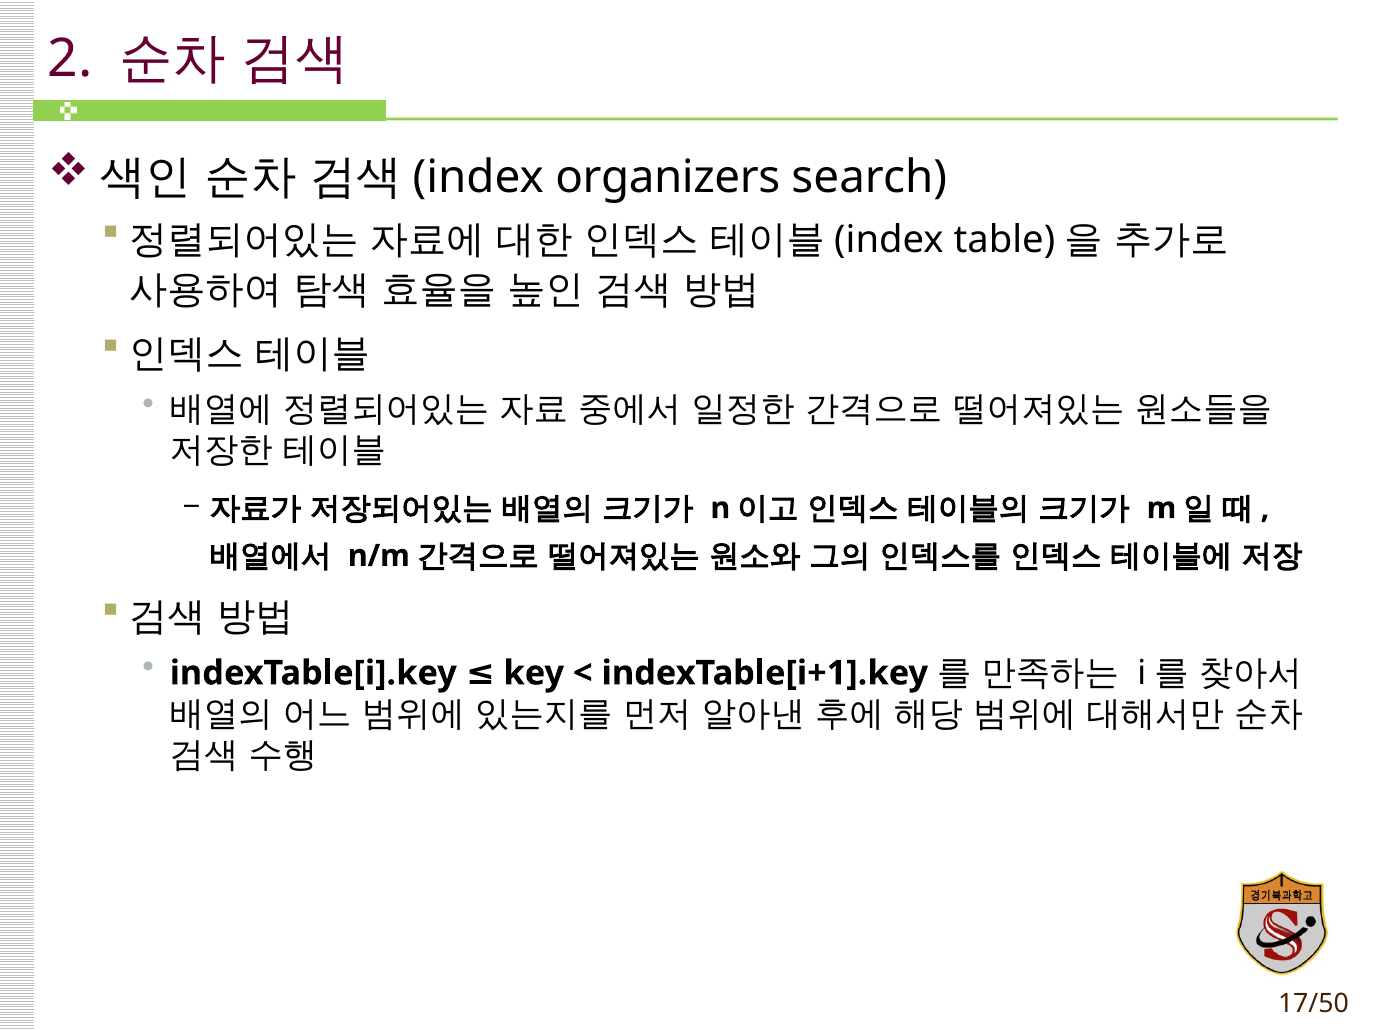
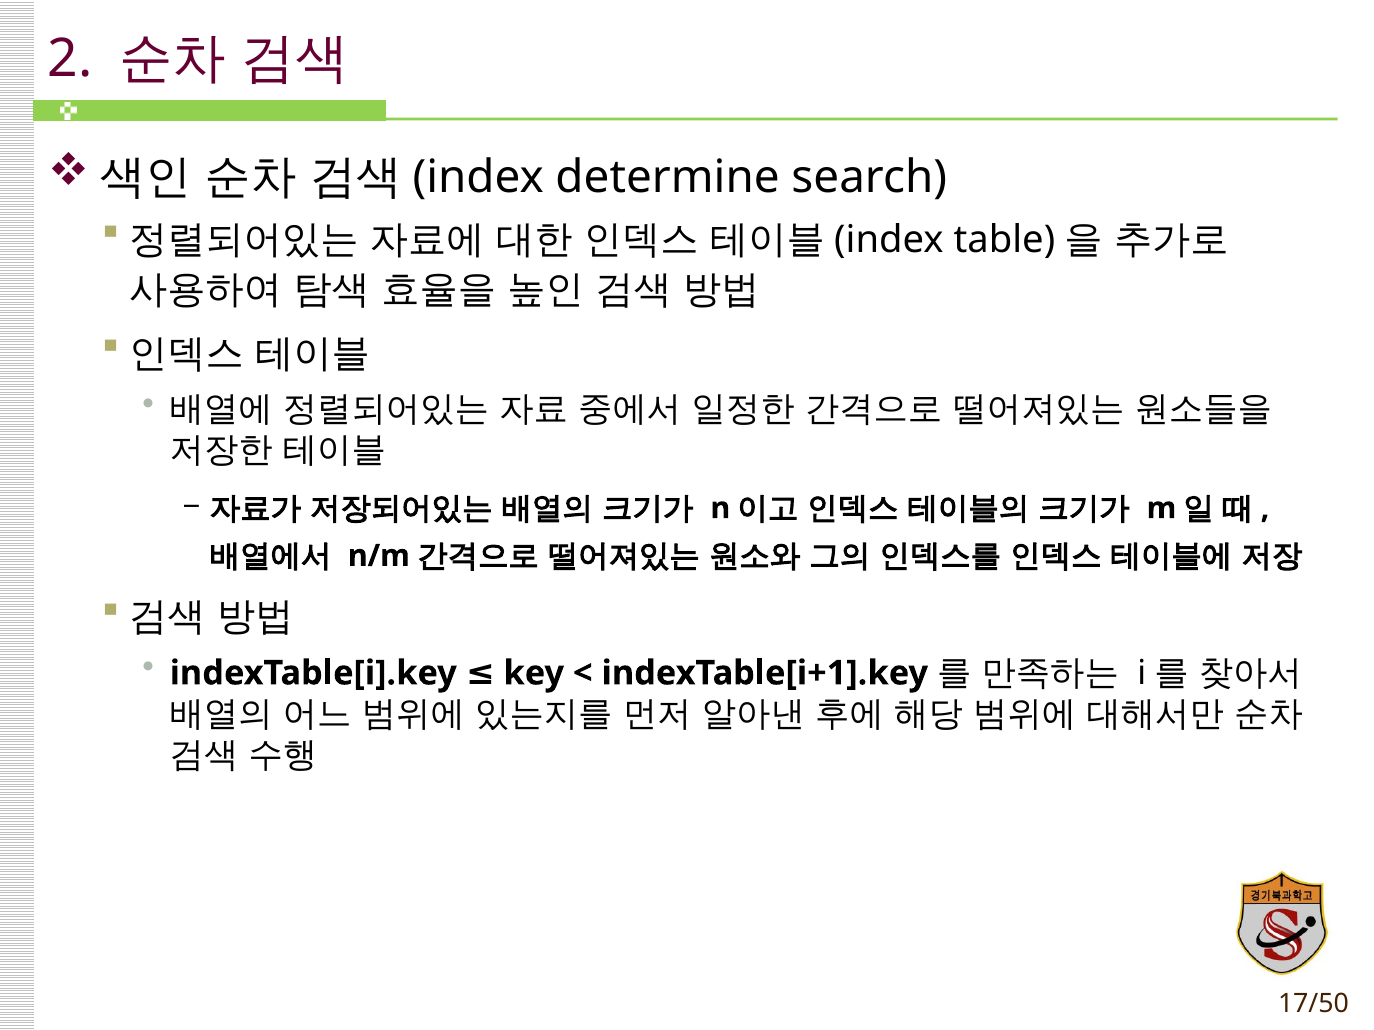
organizers: organizers -> determine (668, 178)
